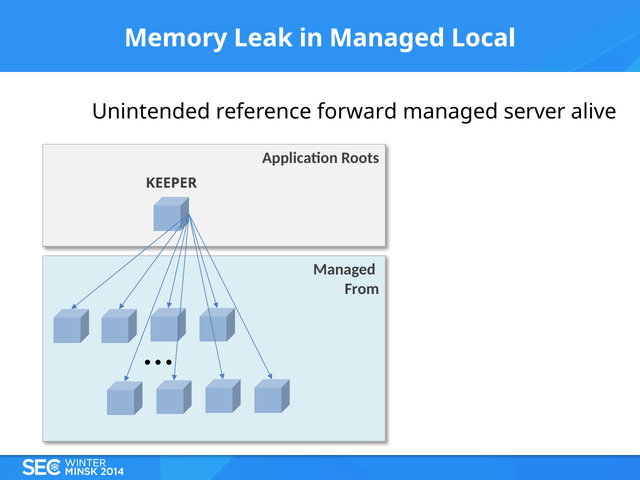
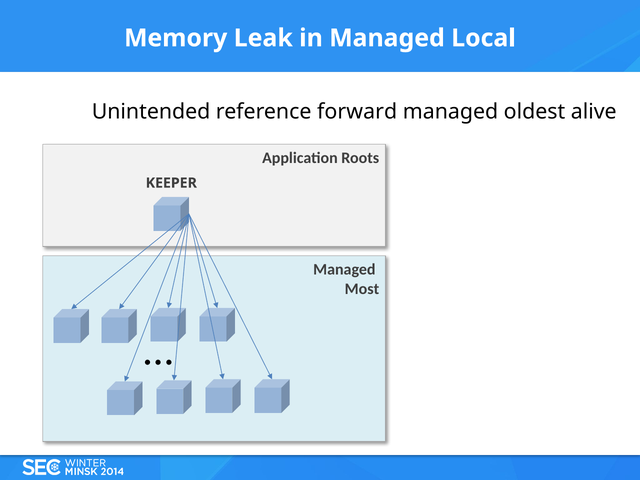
server: server -> oldest (535, 112)
From: From -> Most (362, 289)
